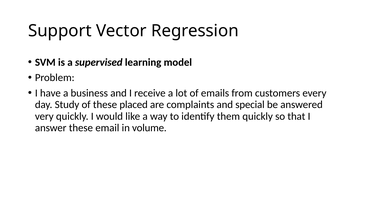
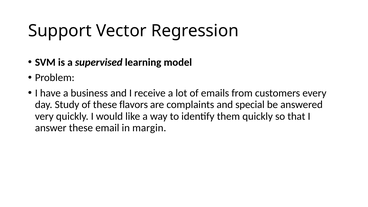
placed: placed -> flavors (134, 105)
volume: volume -> margin (149, 128)
